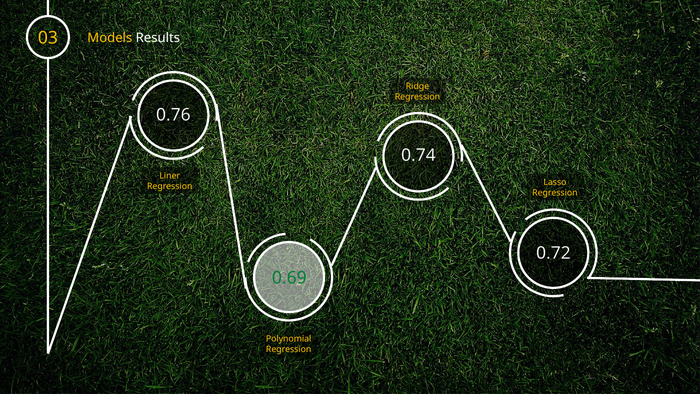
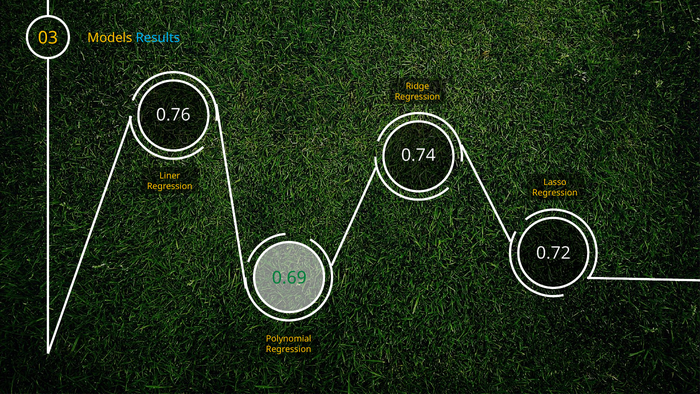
Results colour: white -> light blue (158, 38)
